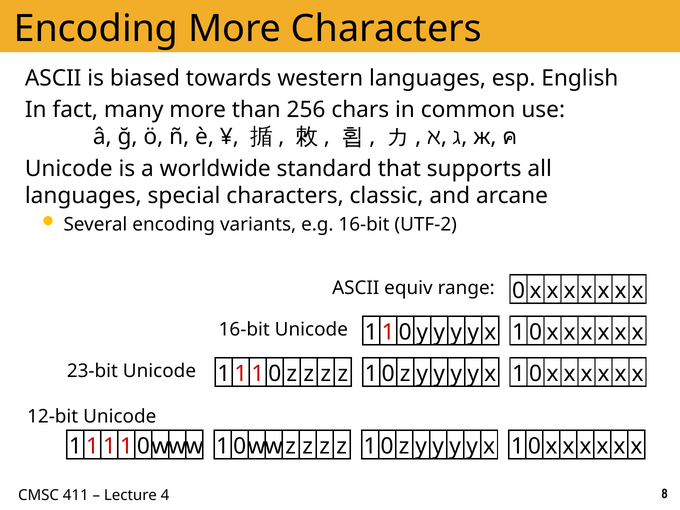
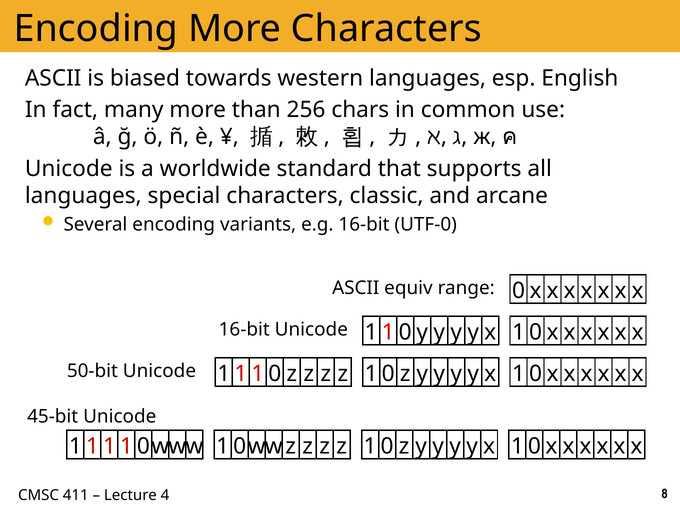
UTF-2: UTF-2 -> UTF-0 (426, 224)
23-bit: 23-bit -> 50-bit (92, 371)
12-bit: 12-bit -> 45-bit (53, 417)
